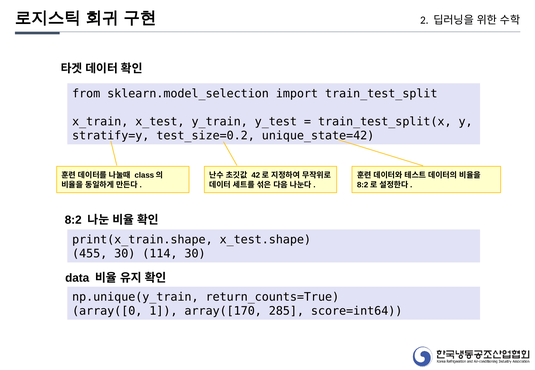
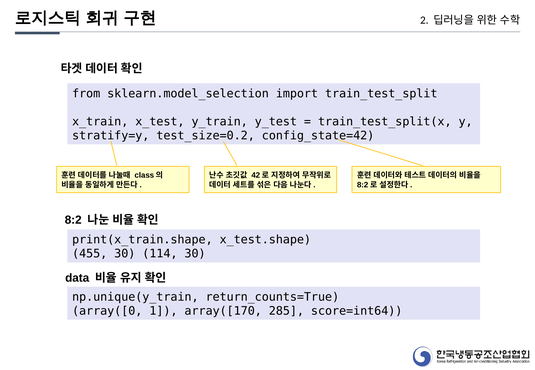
unique_state=42: unique_state=42 -> config_state=42 (318, 136)
